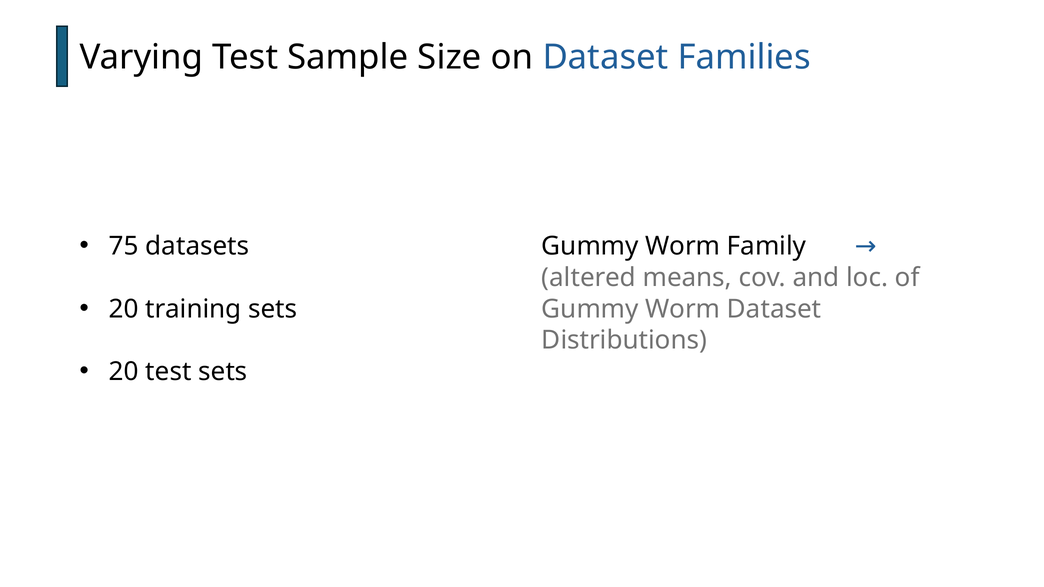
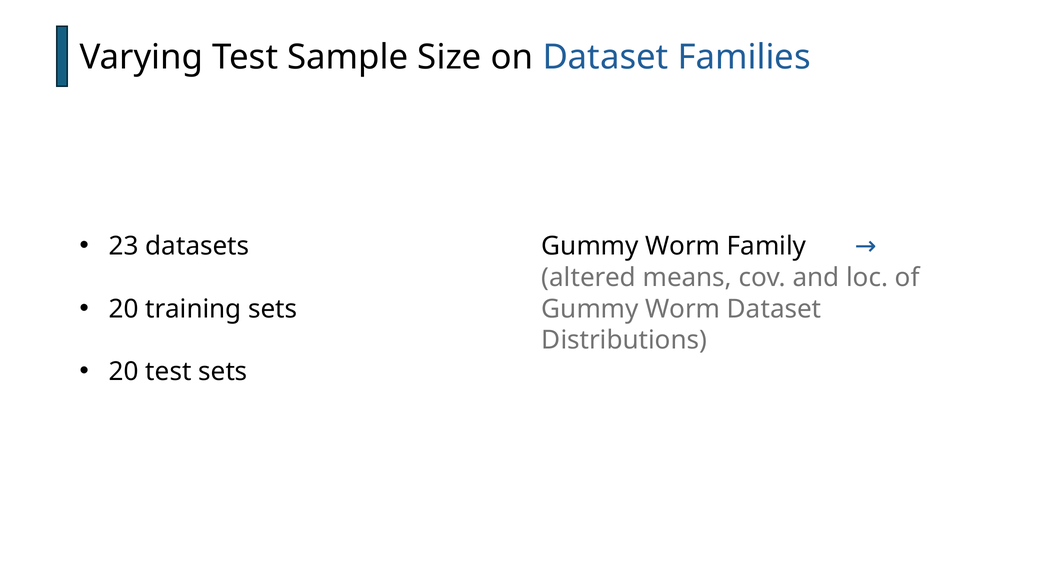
75: 75 -> 23 (124, 246)
